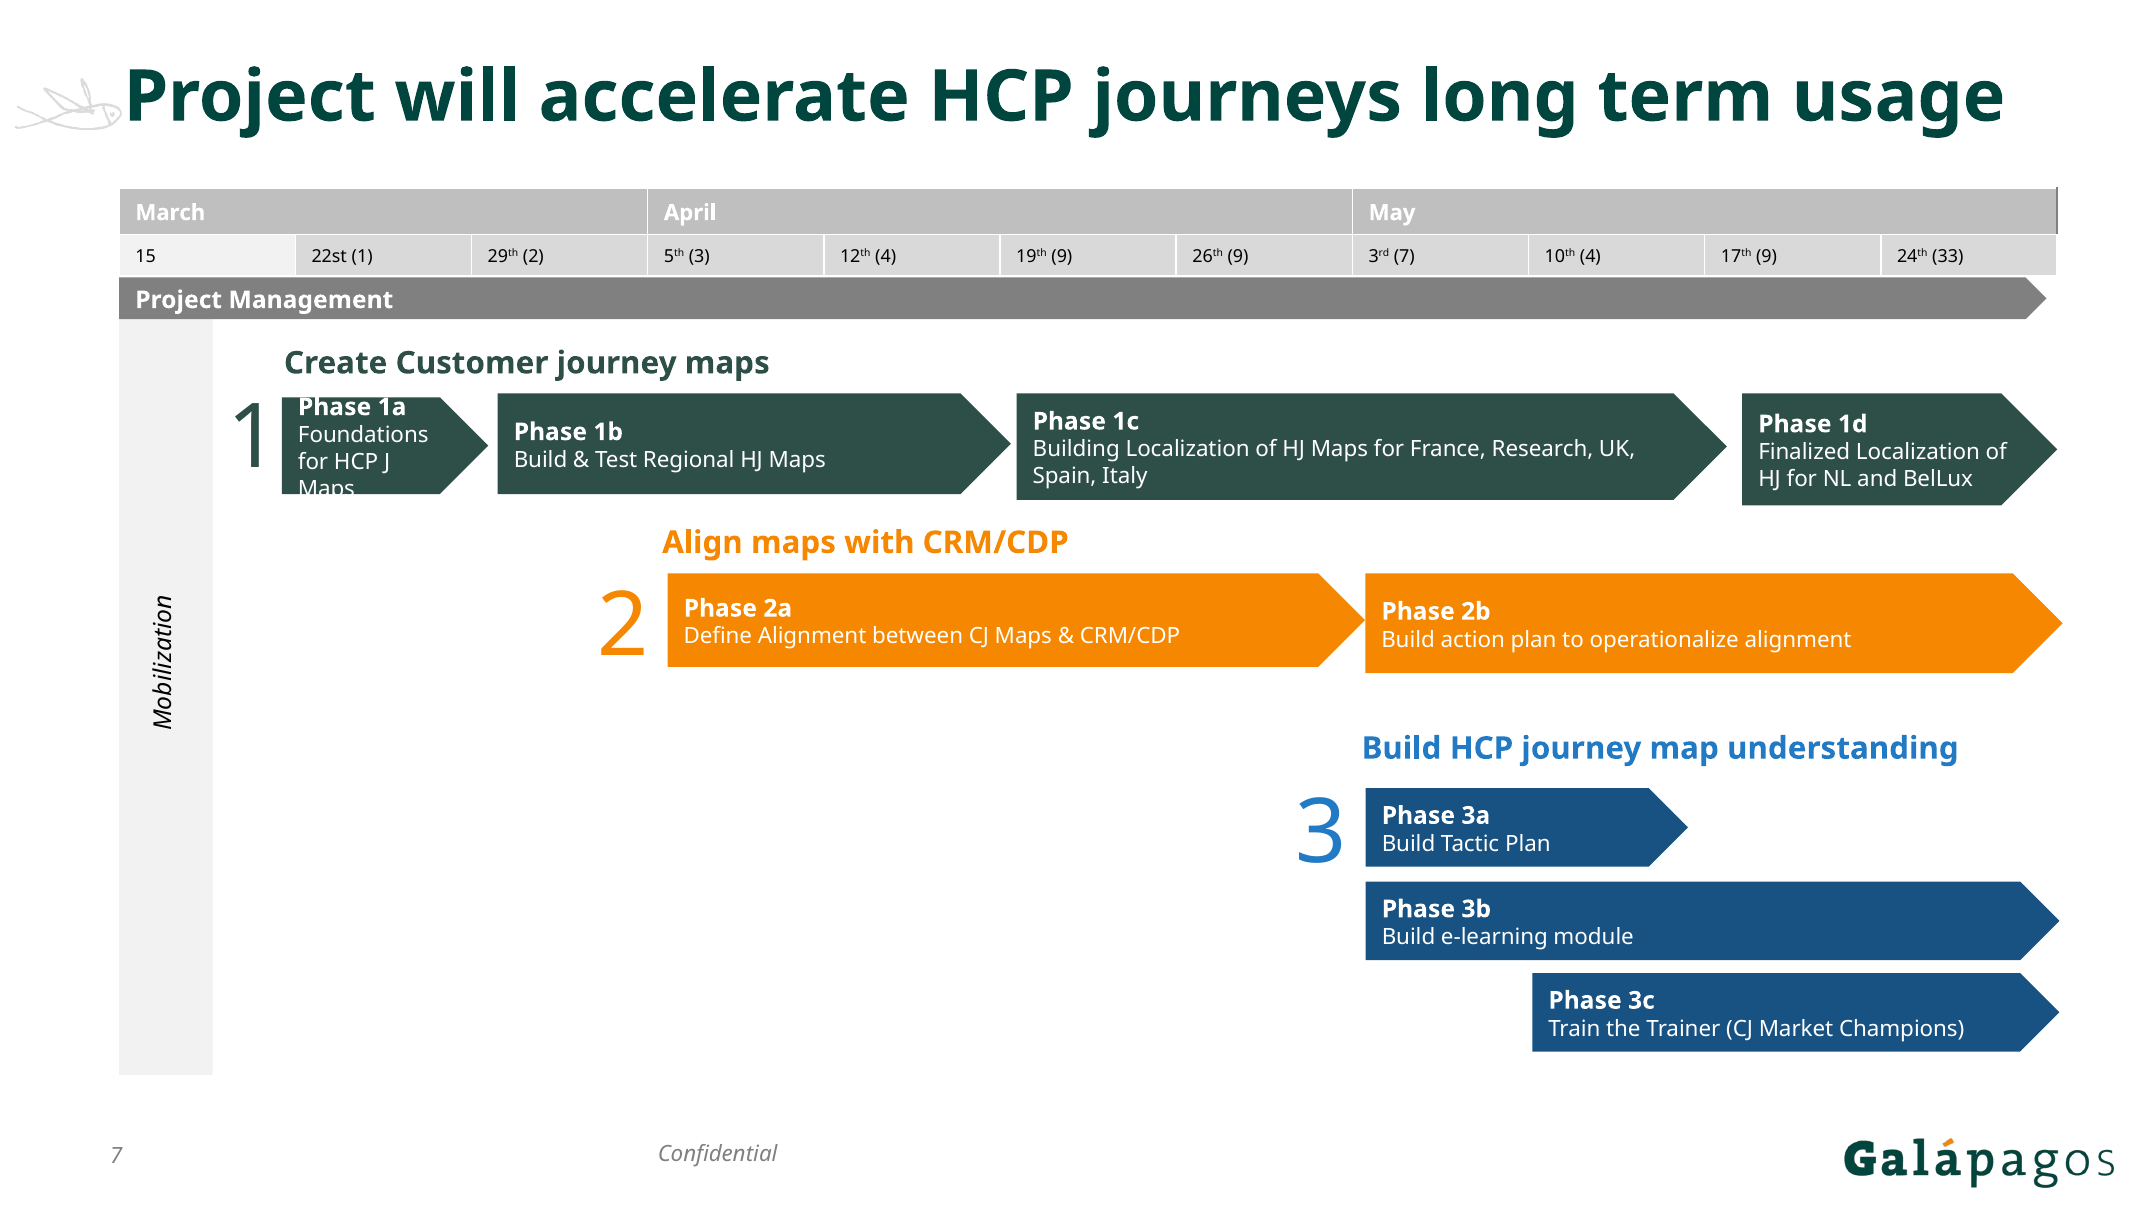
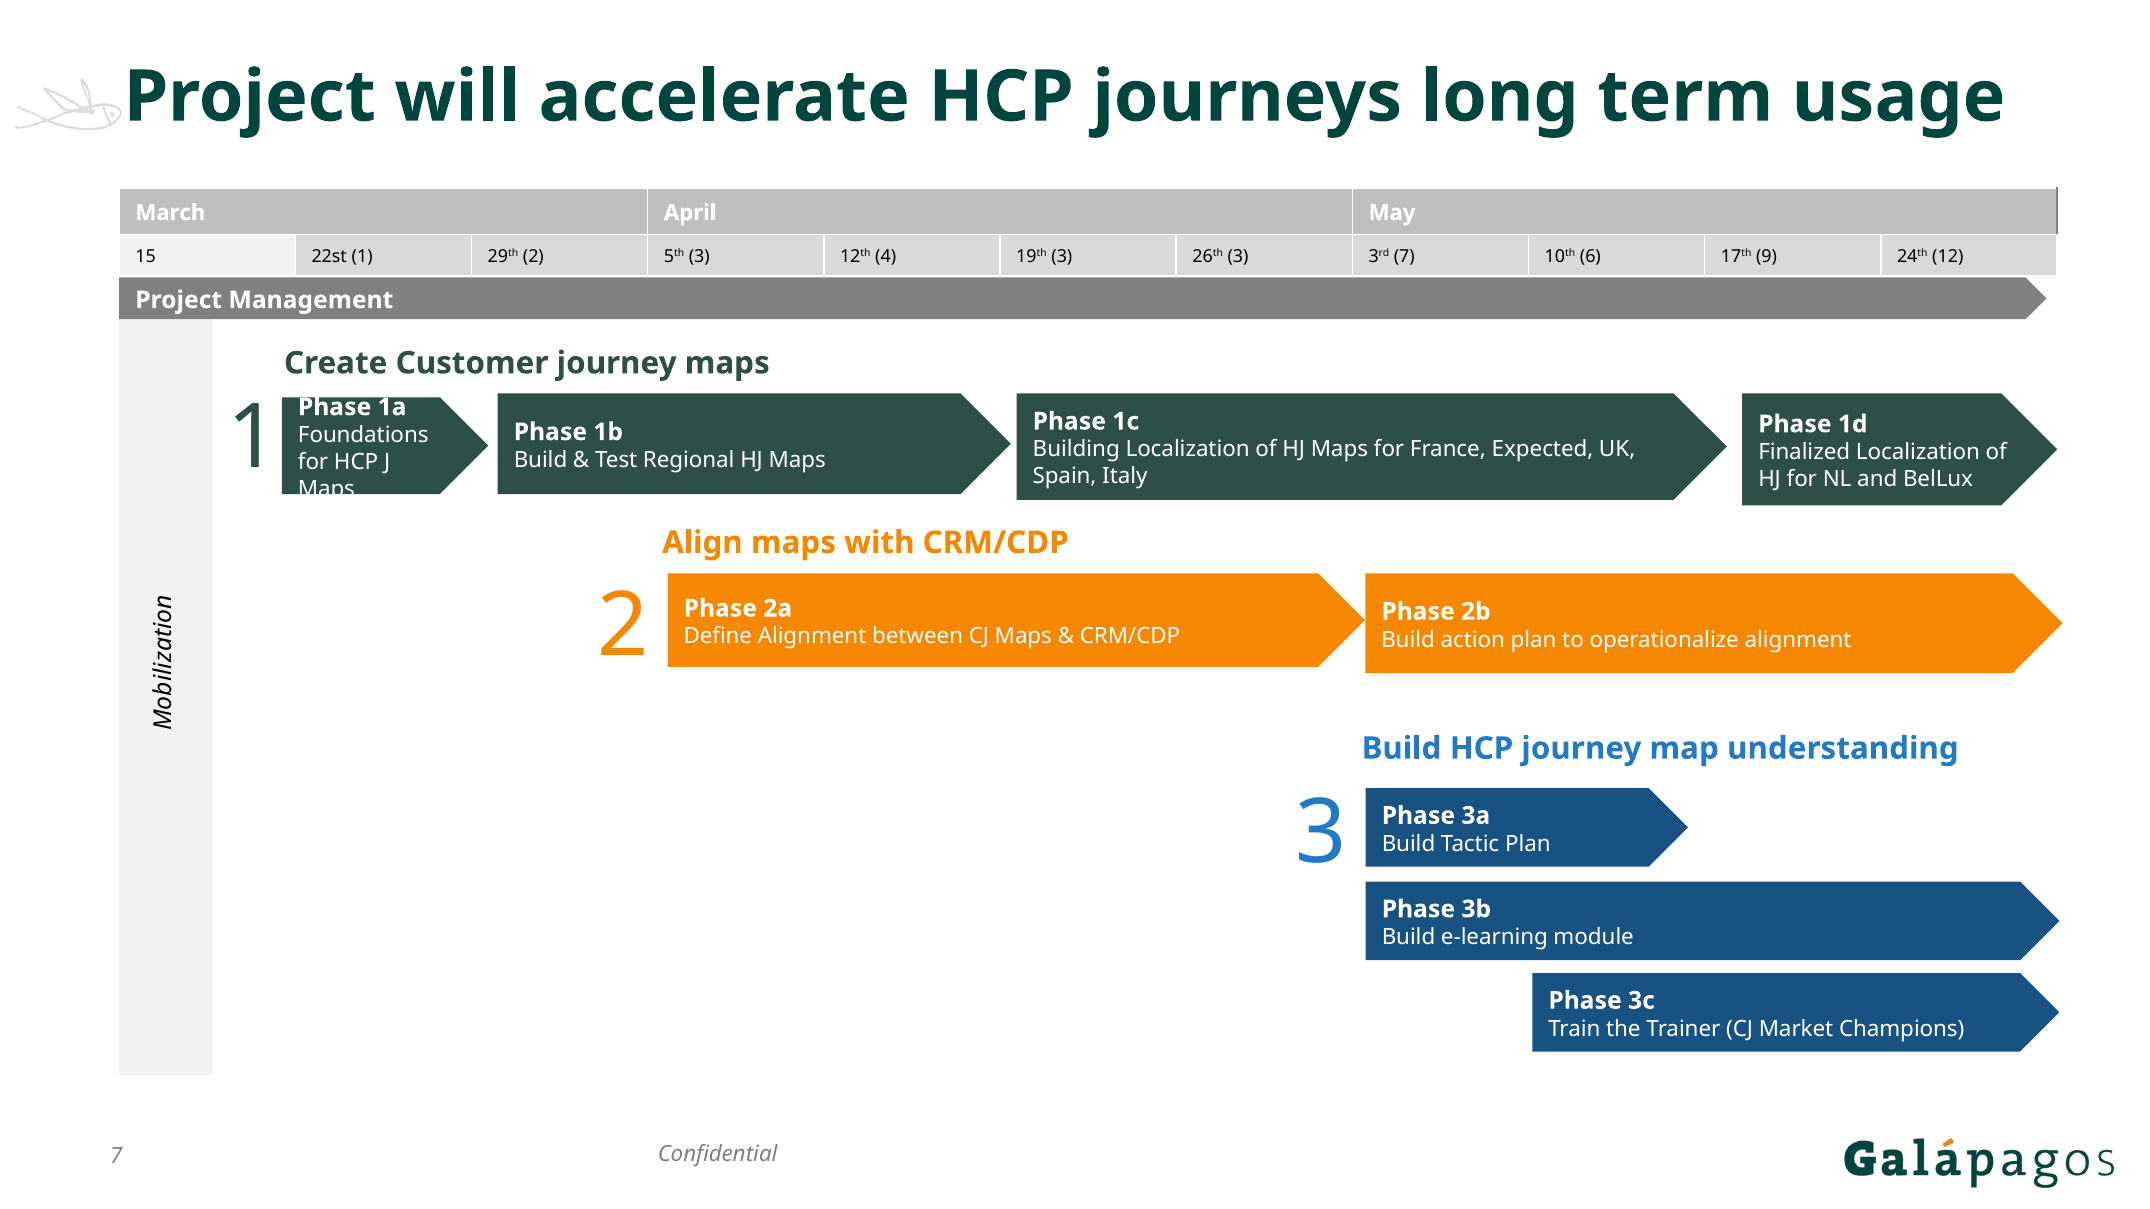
19th 9: 9 -> 3 (1062, 256)
26th 9: 9 -> 3 (1238, 256)
10th 4: 4 -> 6 (1590, 256)
33: 33 -> 12 (1948, 256)
Research: Research -> Expected (1543, 450)
